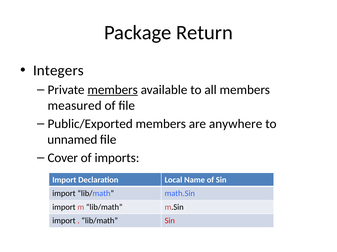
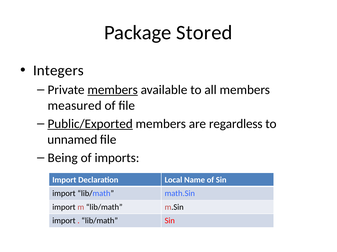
Return: Return -> Stored (204, 33)
Public/Exported underline: none -> present (90, 124)
anywhere: anywhere -> regardless (236, 124)
Cover: Cover -> Being (63, 158)
